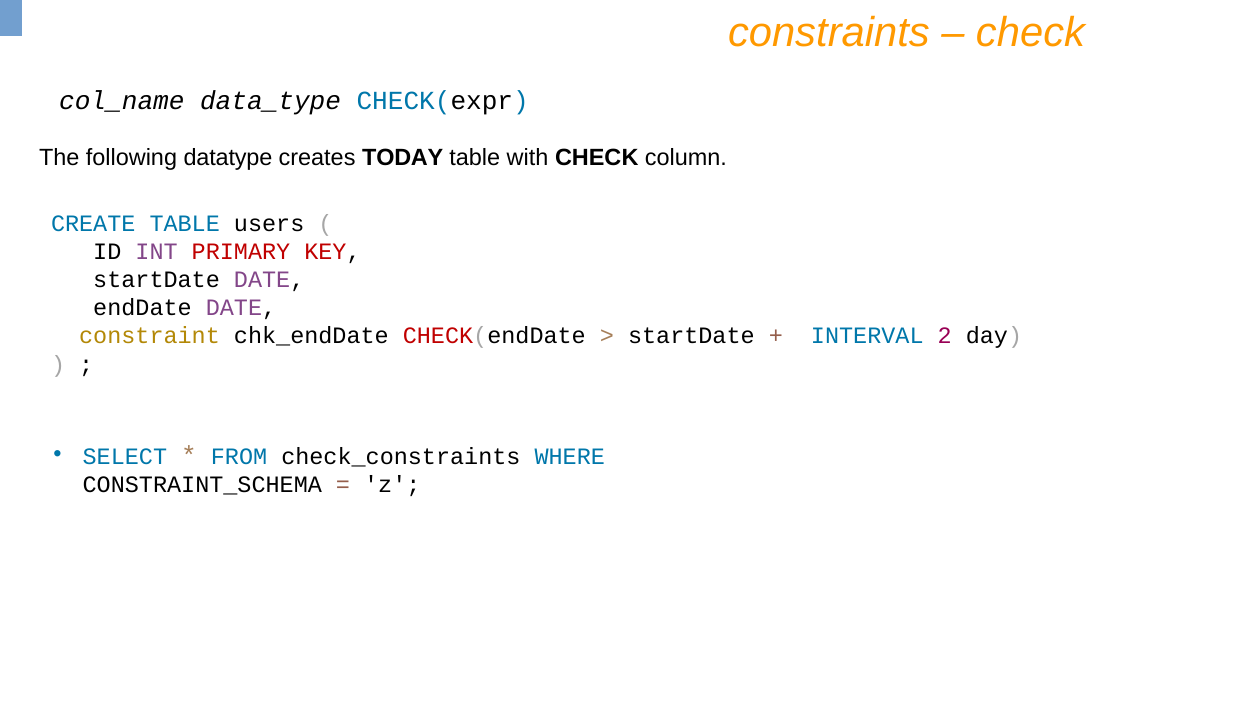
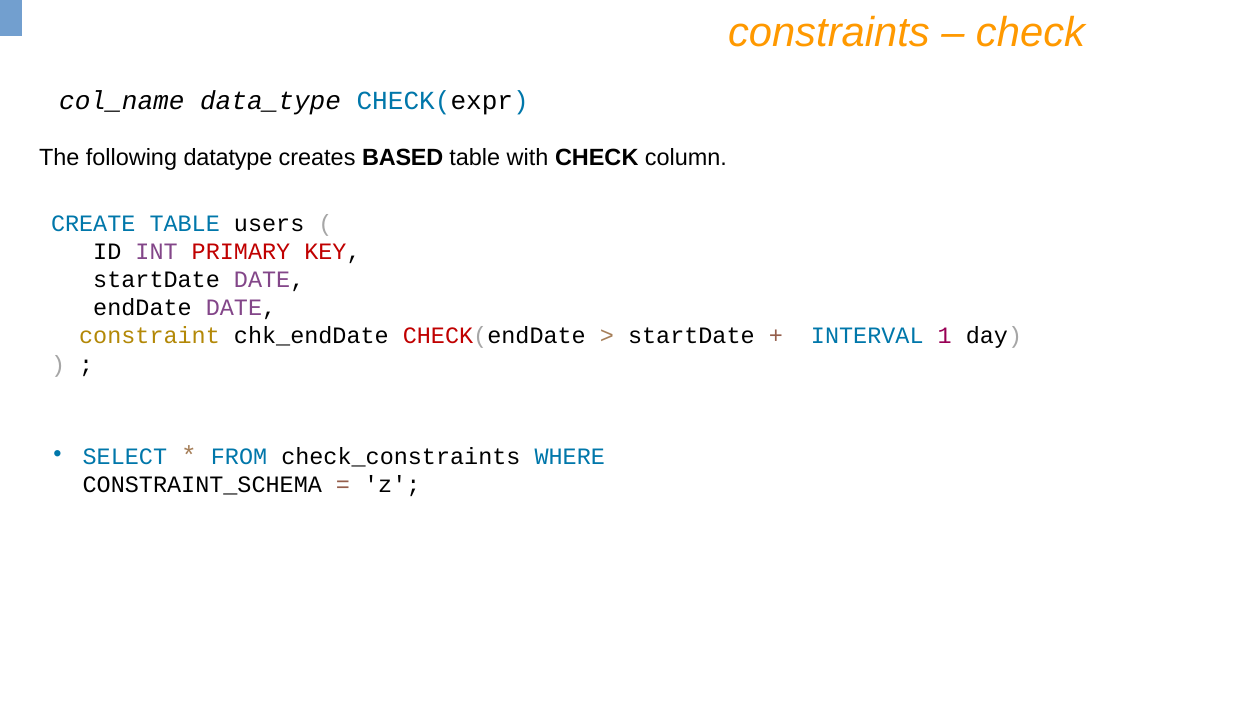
TODAY: TODAY -> BASED (403, 158)
2: 2 -> 1 (945, 336)
